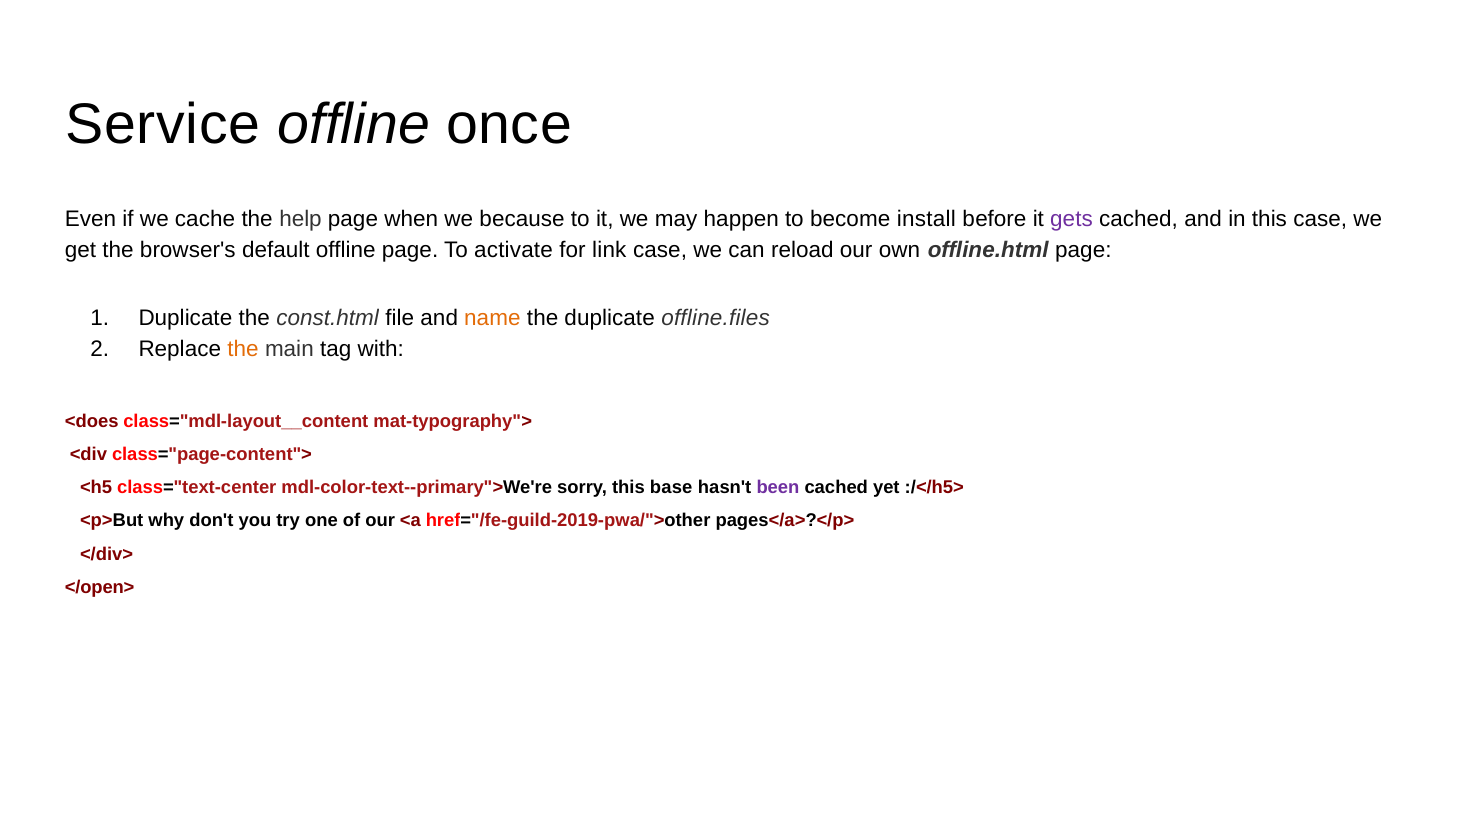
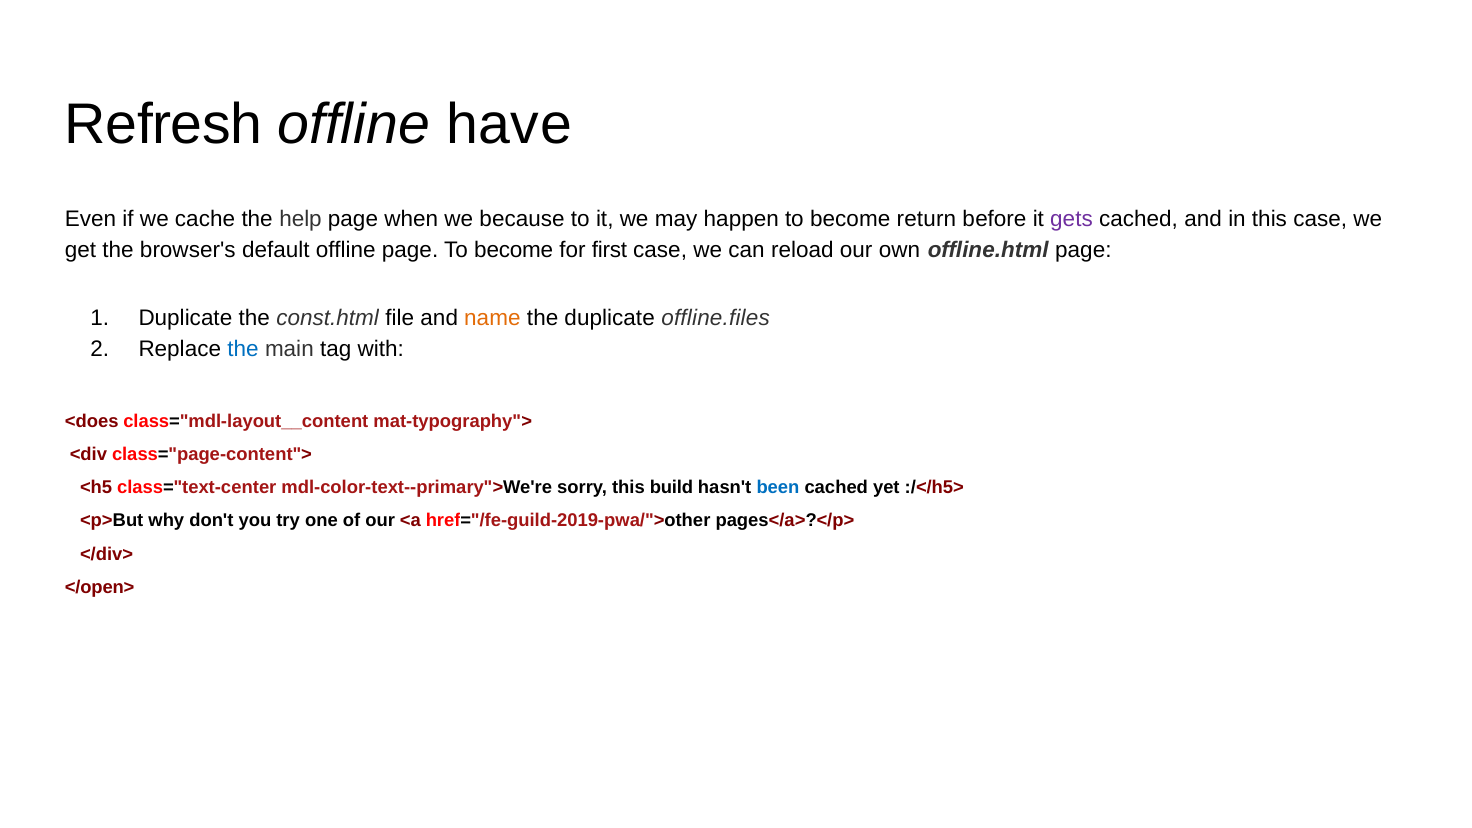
Service: Service -> Refresh (164, 125)
once: once -> have (509, 125)
install: install -> return (926, 219)
page To activate: activate -> become (514, 250)
link: link -> first (609, 250)
the colour: orange -> blue (243, 349)
base: base -> build (671, 488)
been colour: purple -> blue (778, 488)
